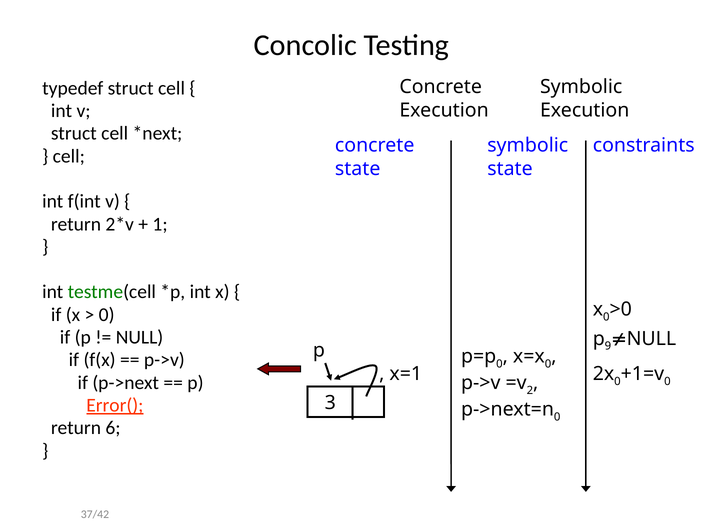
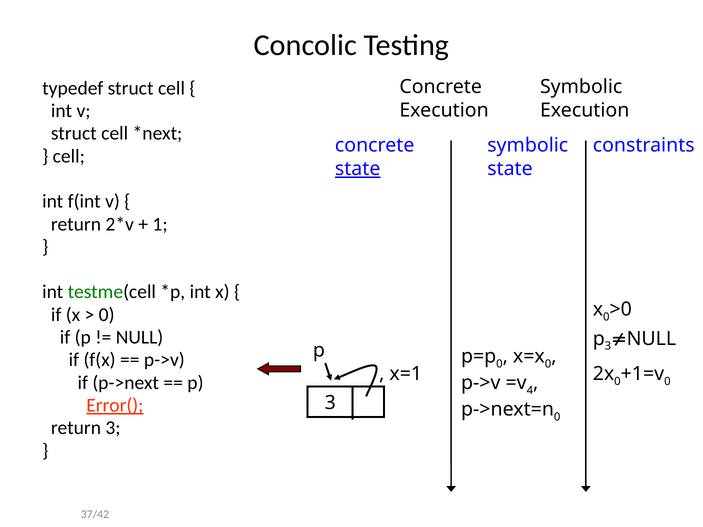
state underline: none -> present (358, 169)
p 9: 9 -> 3 (608, 346)
2: 2 -> 4 (530, 391)
return 6: 6 -> 3 (113, 428)
